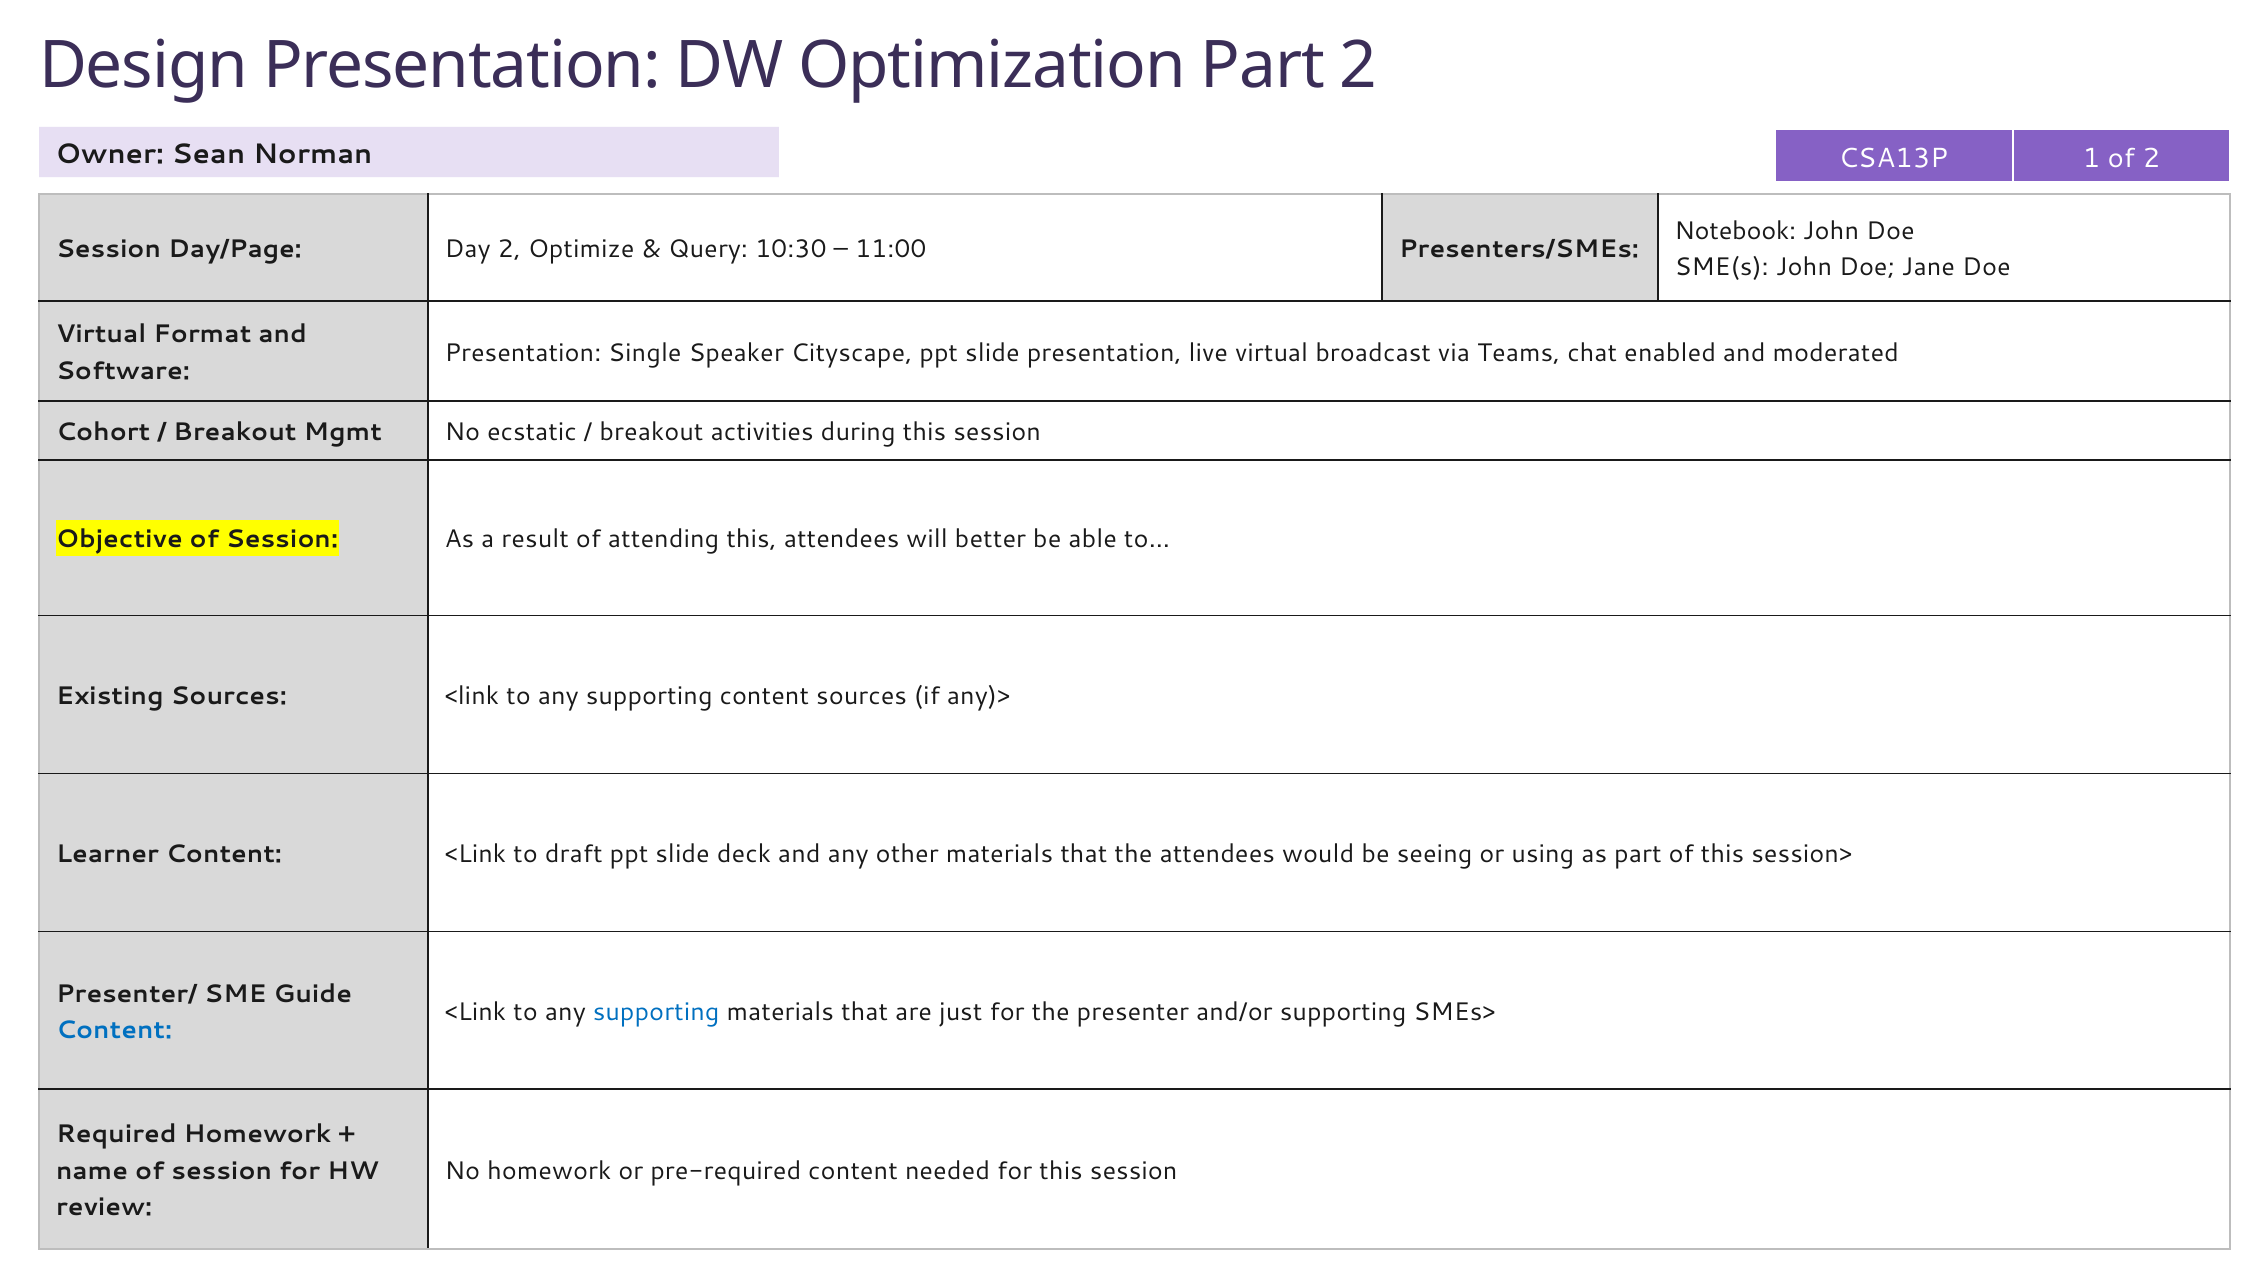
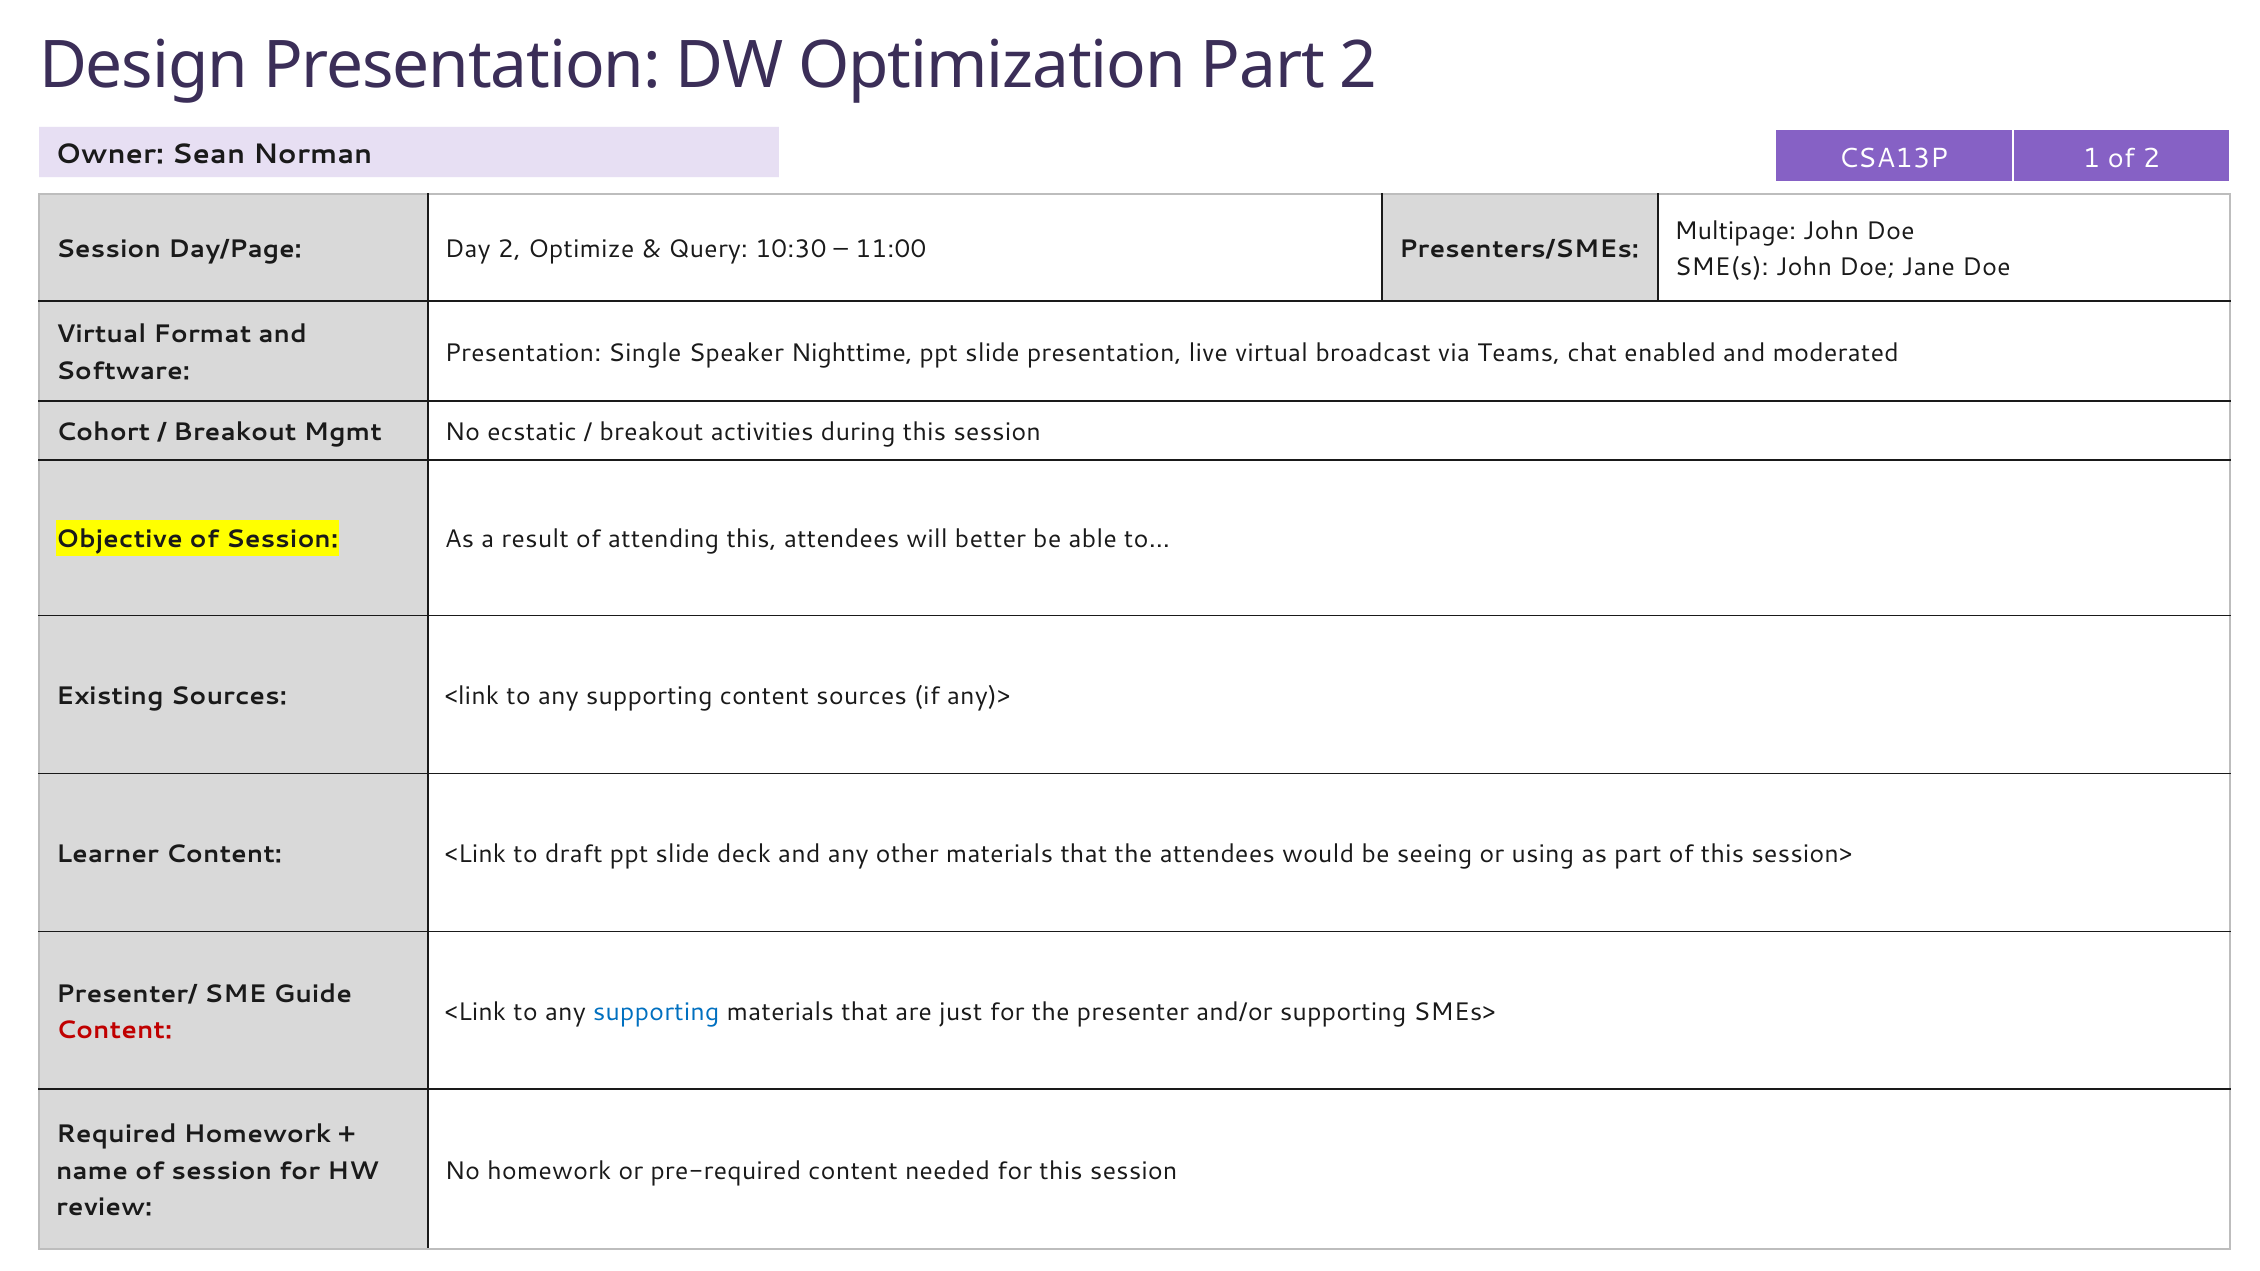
Notebook: Notebook -> Multipage (1735, 231)
Cityscape: Cityscape -> Nighttime (852, 353)
Content colour: blue -> red (114, 1030)
